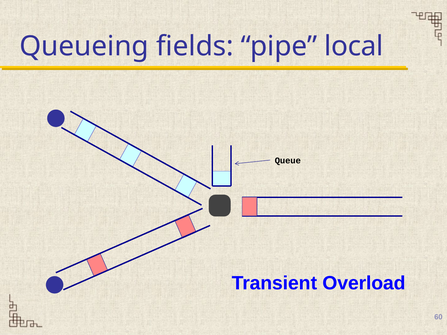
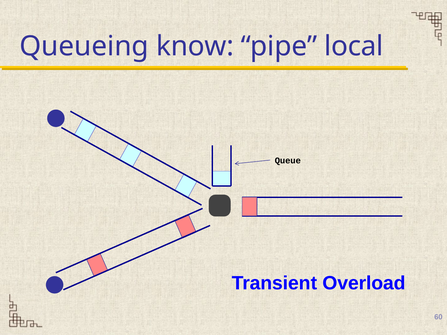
fields: fields -> know (195, 46)
